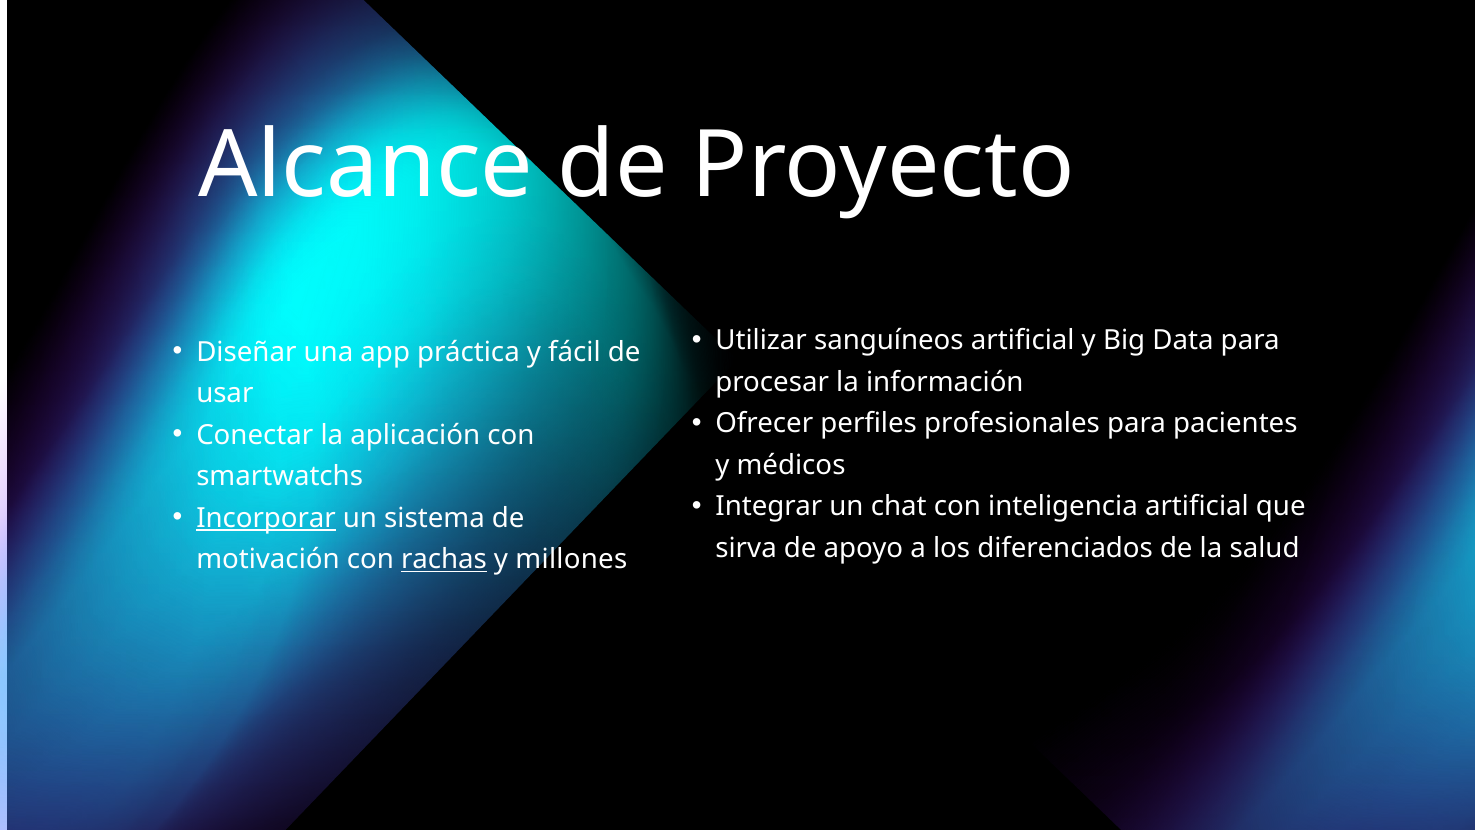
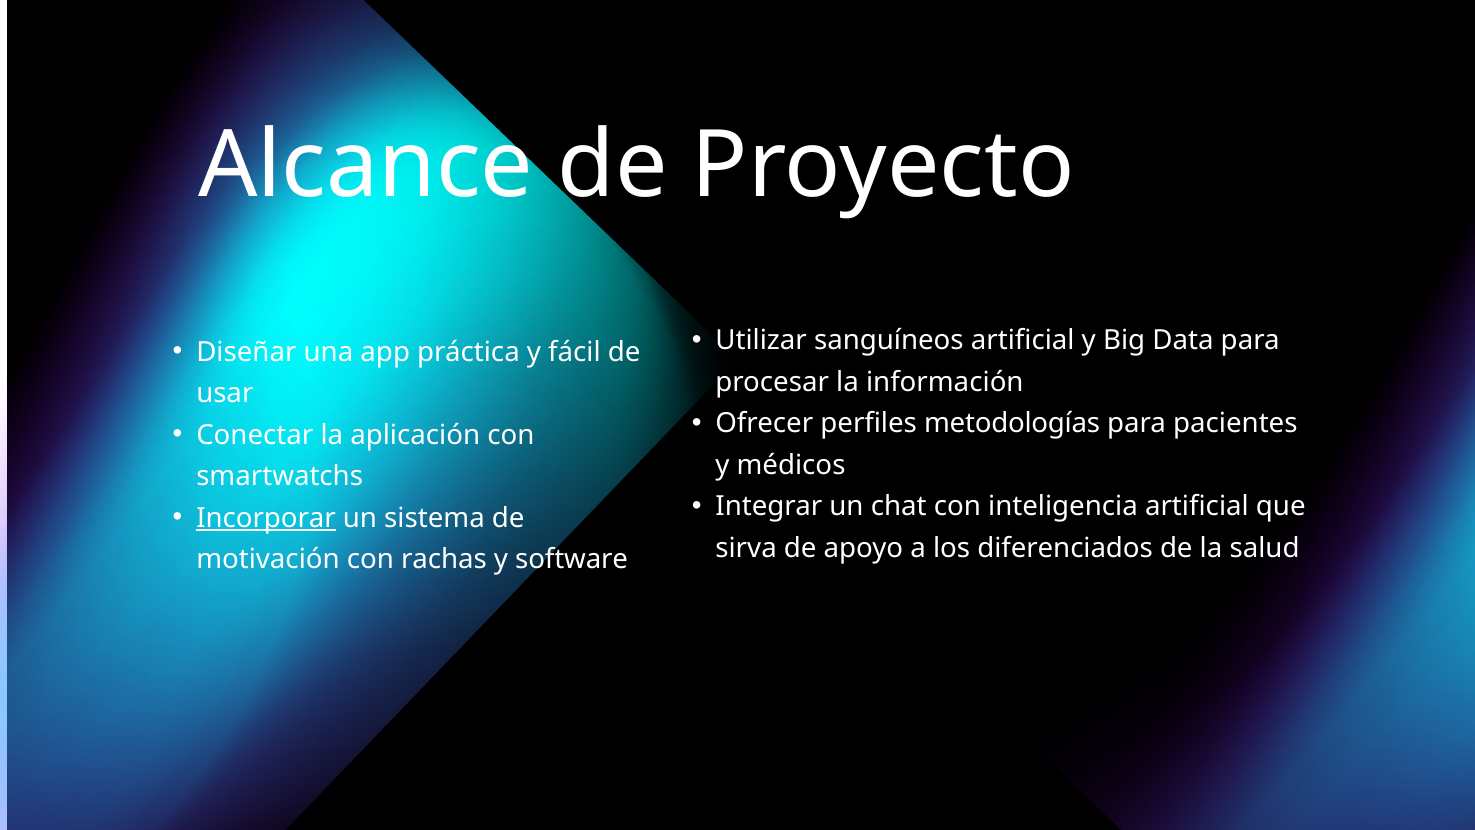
profesionales: profesionales -> metodologías (1012, 423)
rachas underline: present -> none (444, 559)
millones: millones -> software (572, 559)
